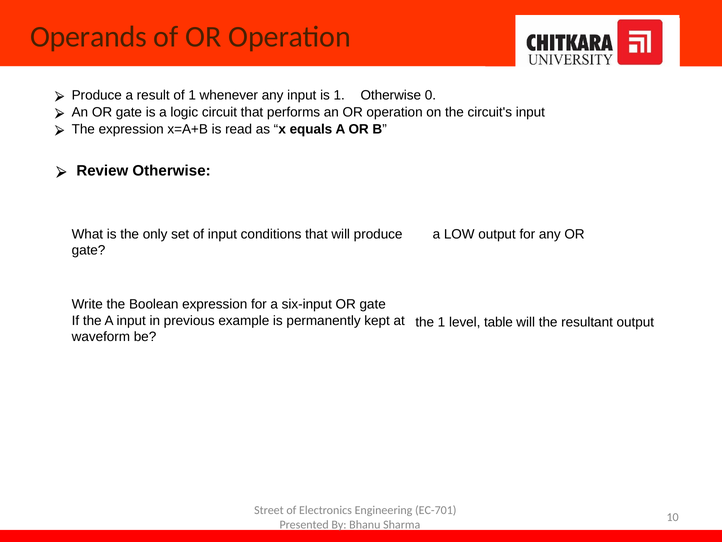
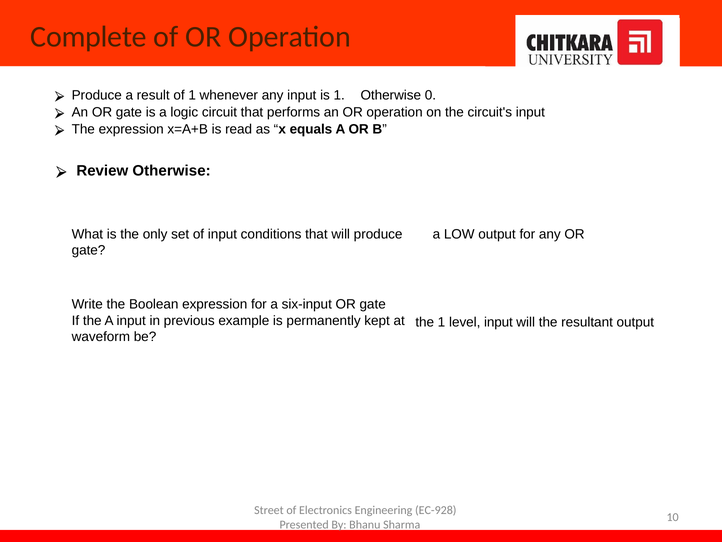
Operands: Operands -> Complete (89, 37)
level table: table -> input (498, 322)
EC-701: EC-701 -> EC-928 (436, 510)
